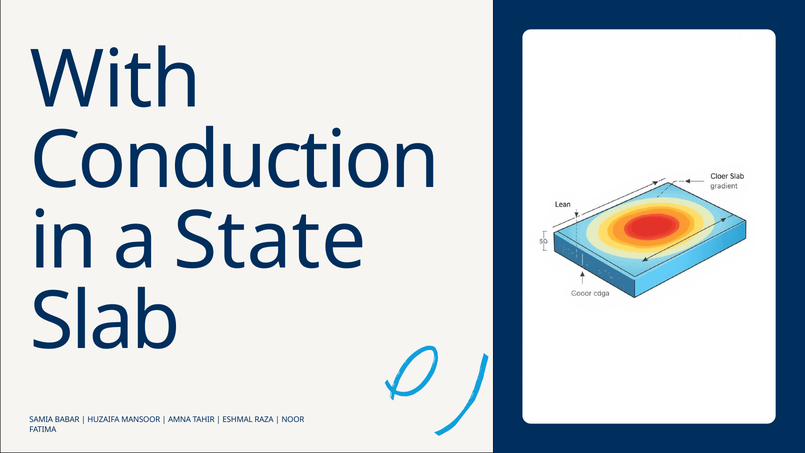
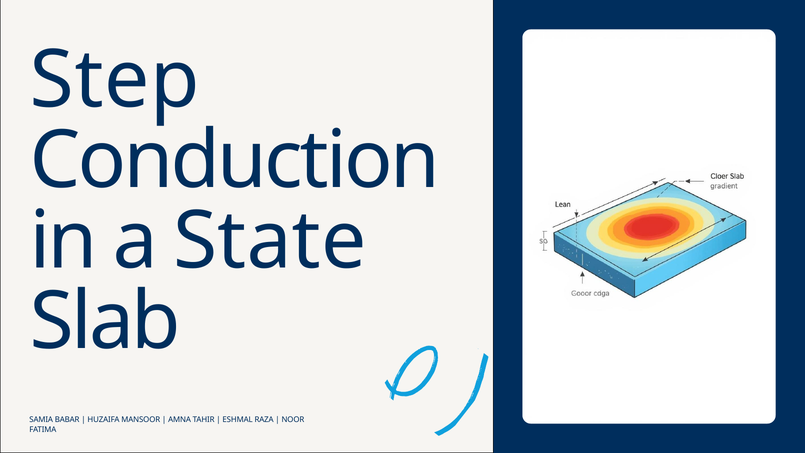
With: With -> Step (115, 80)
